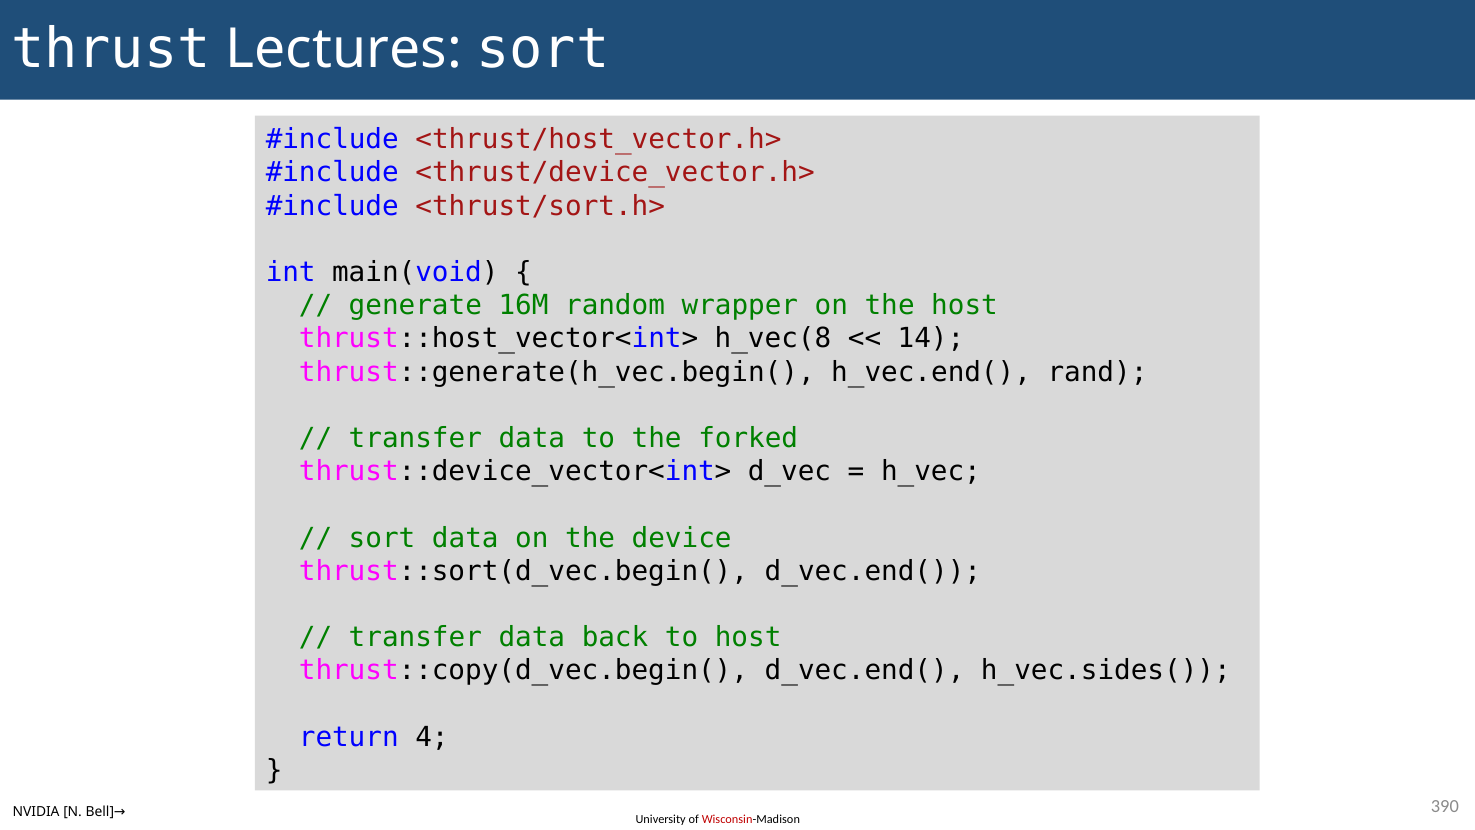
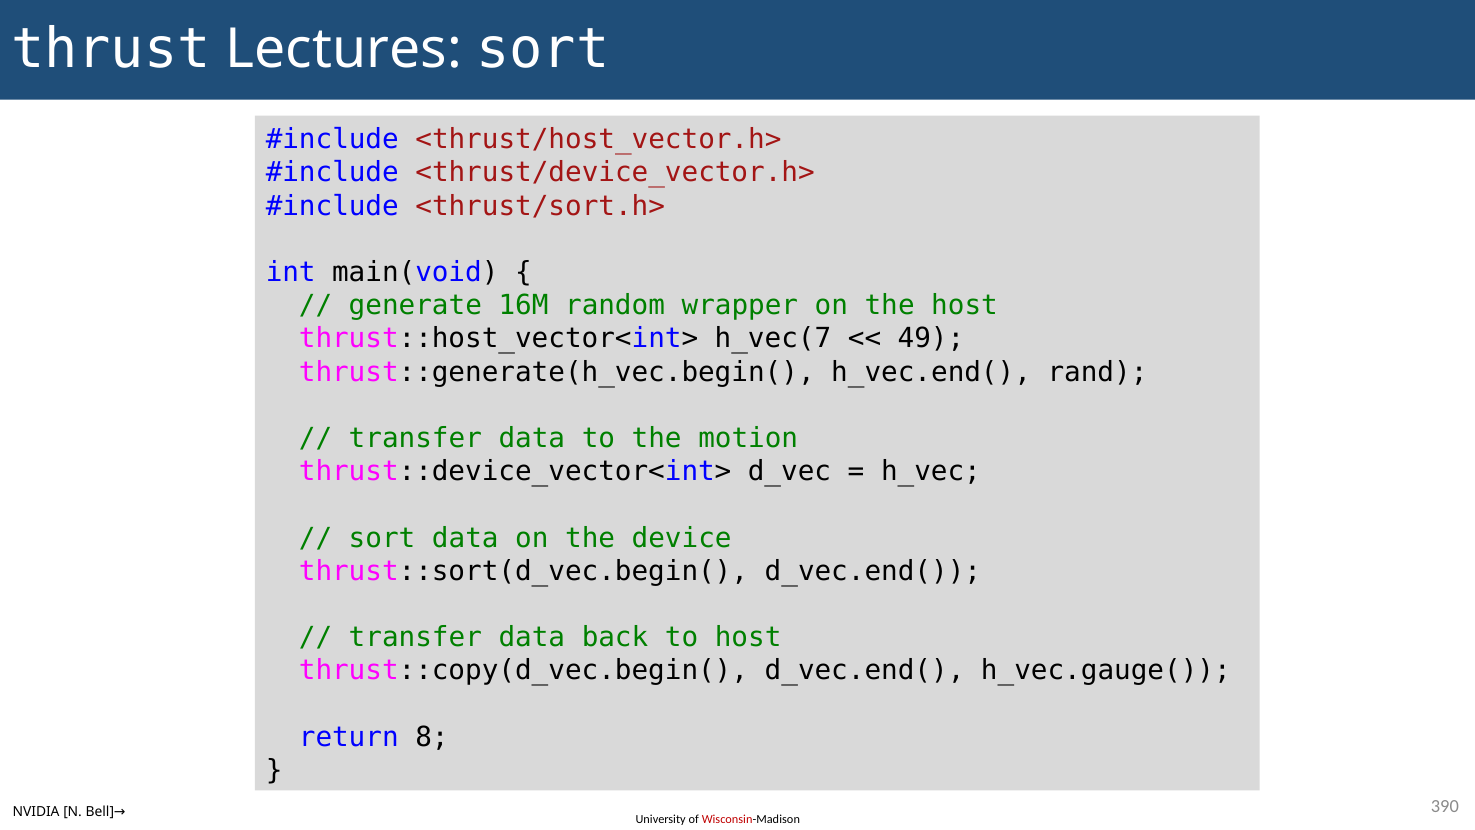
h_vec(8: h_vec(8 -> h_vec(7 (773, 339)
14: 14 -> 49 (931, 339)
forked: forked -> motion (748, 438)
h_vec.sides(: h_vec.sides( -> h_vec.gauge( (1106, 670)
4: 4 -> 8 (432, 737)
